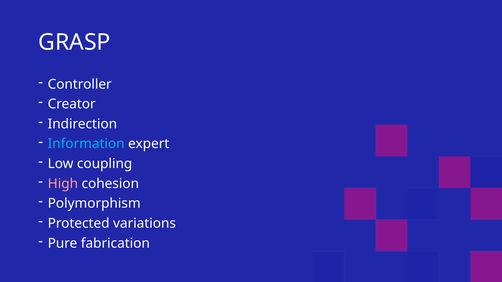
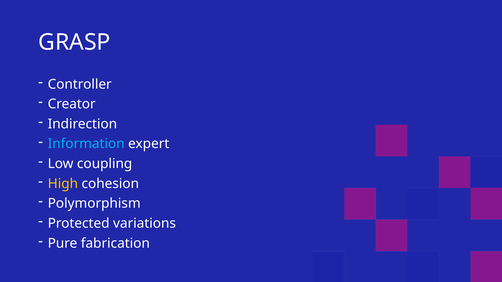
High colour: pink -> yellow (63, 184)
